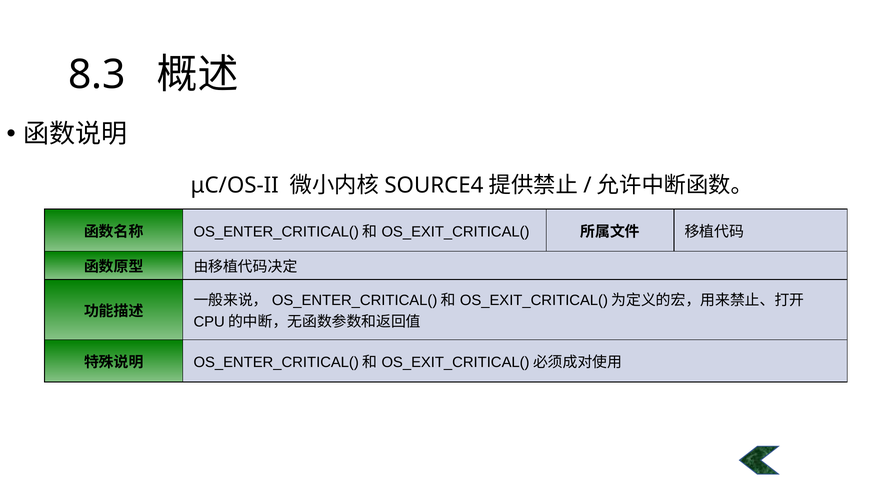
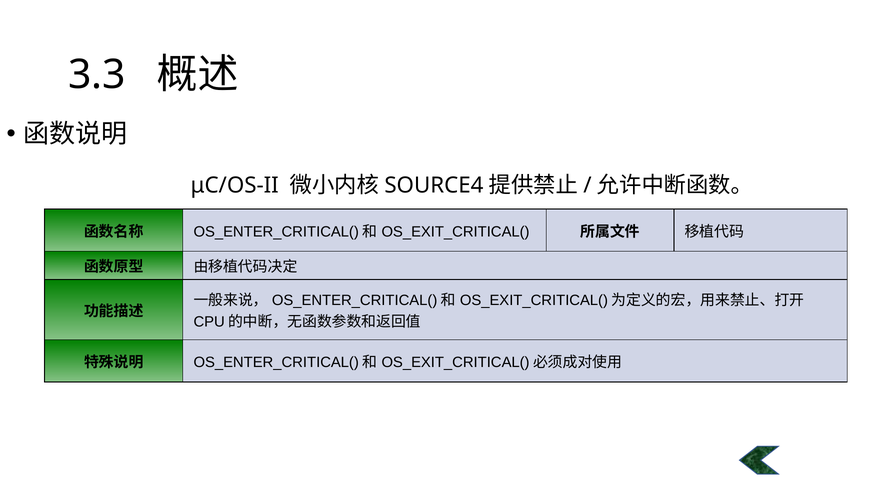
8.3: 8.3 -> 3.3 (97, 75)
